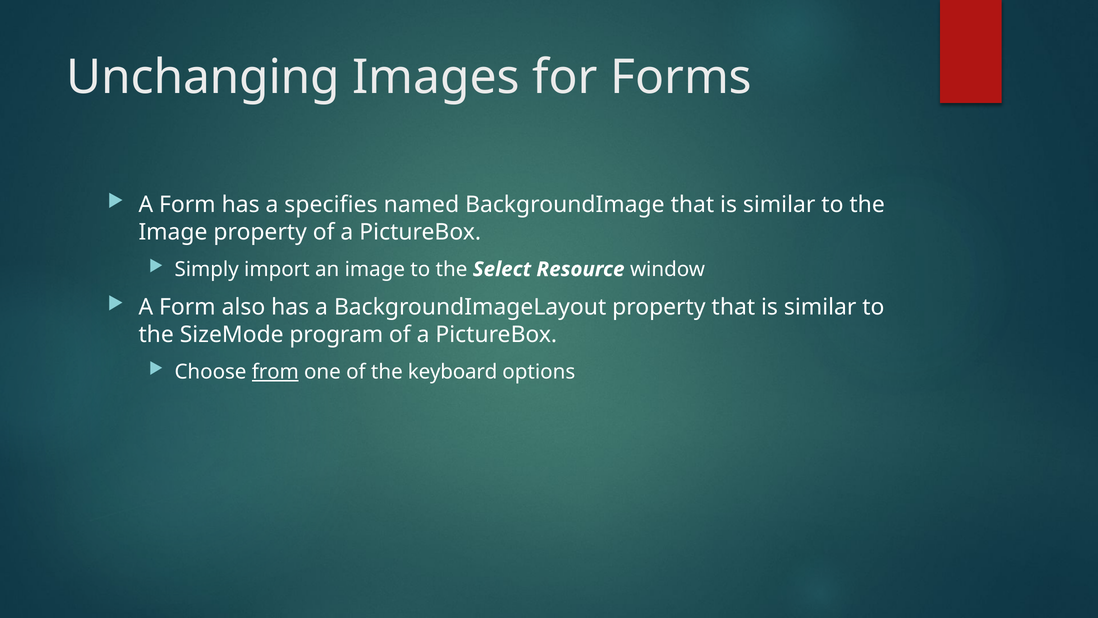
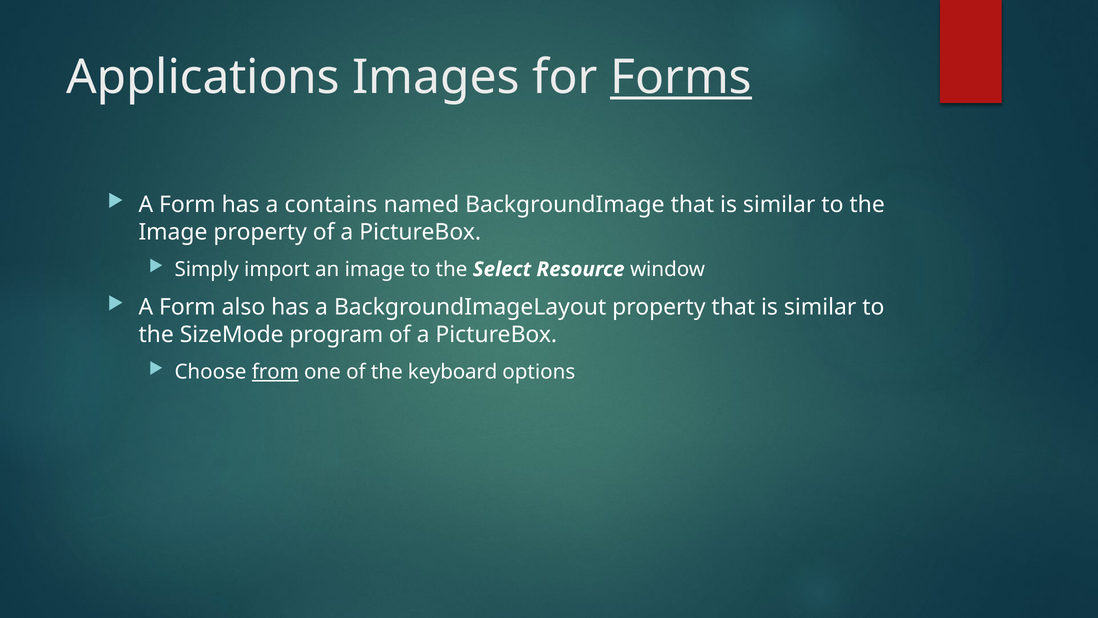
Unchanging: Unchanging -> Applications (203, 77)
Forms underline: none -> present (681, 77)
specifies: specifies -> contains (331, 204)
